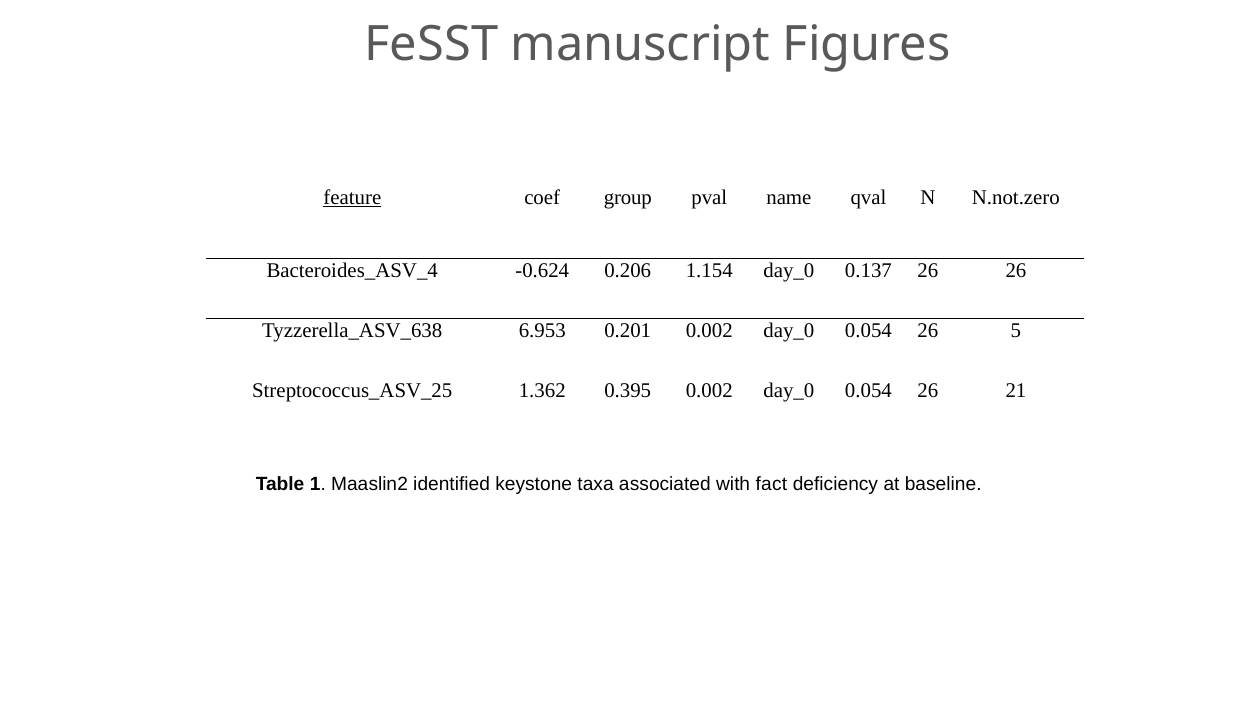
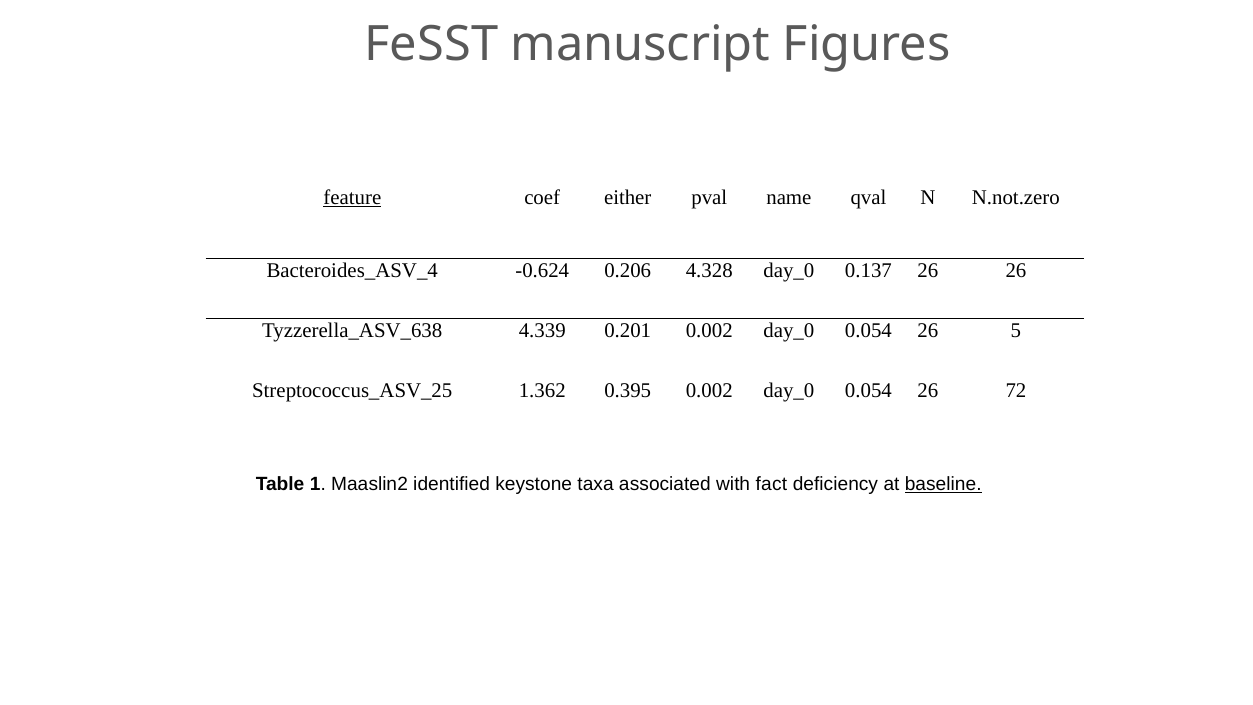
group: group -> either (628, 198)
1.154: 1.154 -> 4.328 (709, 270)
6.953: 6.953 -> 4.339 (542, 330)
21: 21 -> 72 (1016, 391)
baseline underline: none -> present (943, 484)
